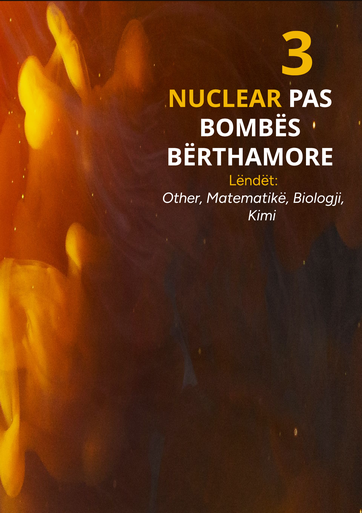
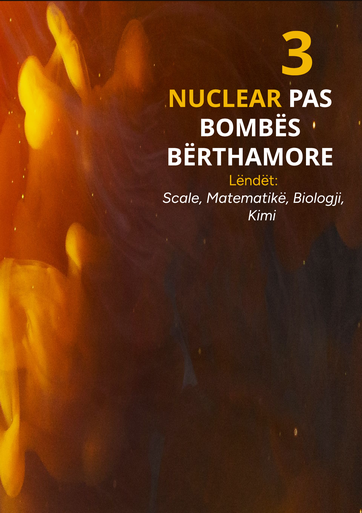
Other: Other -> Scale (182, 198)
